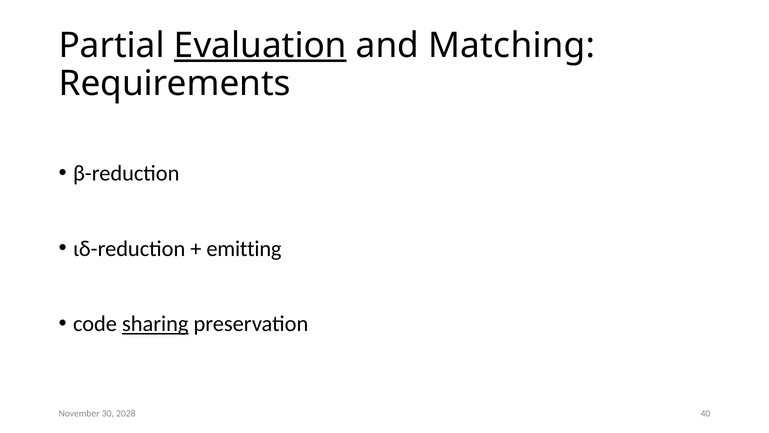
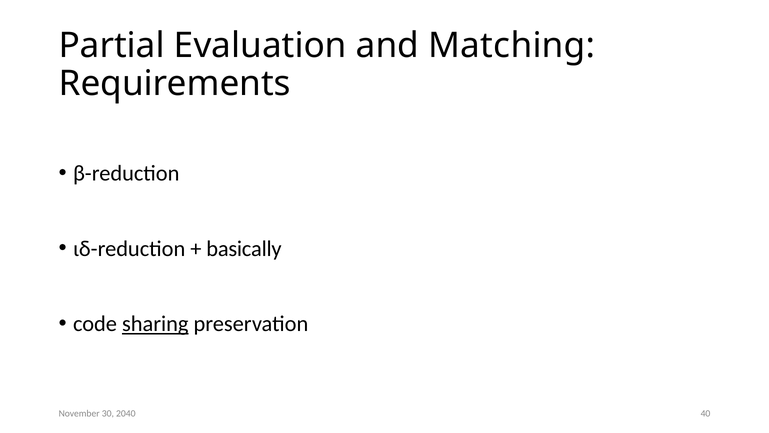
Evaluation underline: present -> none (260, 46)
emitting: emitting -> basically (244, 248)
2028: 2028 -> 2040 (126, 413)
